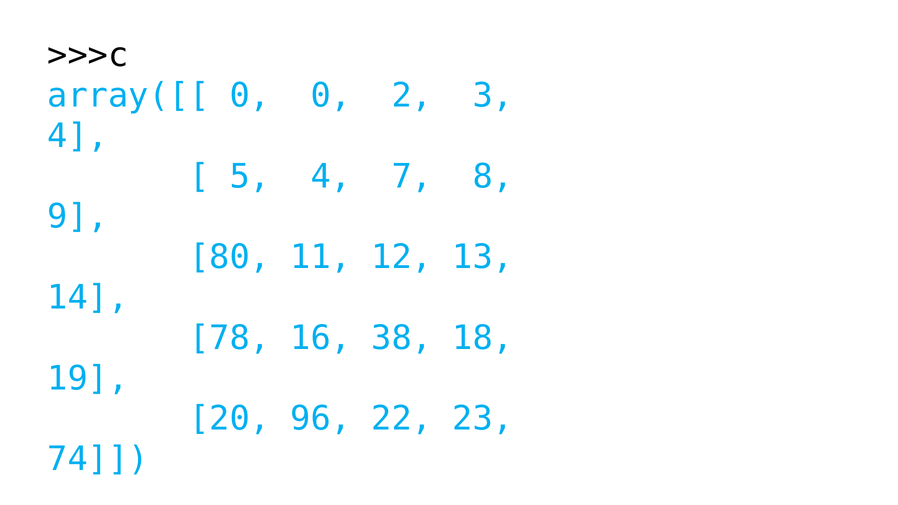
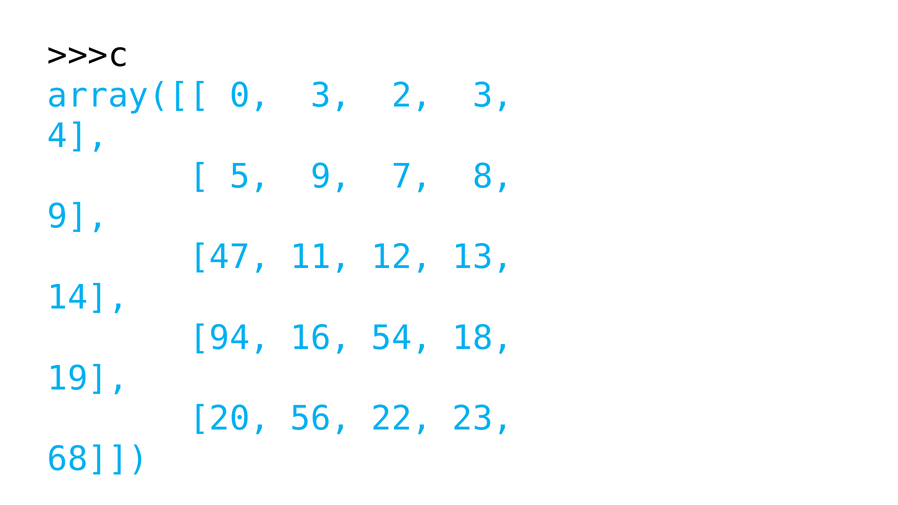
0 0: 0 -> 3 (331, 96)
5 4: 4 -> 9 (331, 176)
80: 80 -> 47 (230, 257)
78: 78 -> 94 (230, 338)
38: 38 -> 54 (402, 338)
96: 96 -> 56 (321, 419)
74: 74 -> 68 (98, 459)
